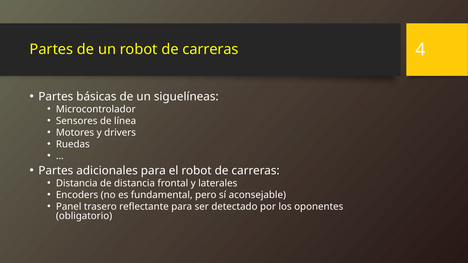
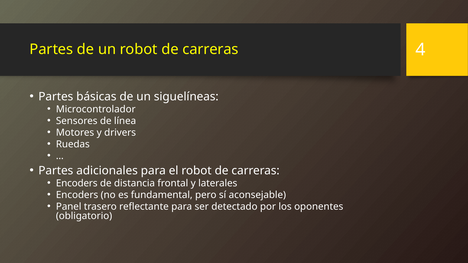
Distancia: Distancia -> Encoders (77, 183)
